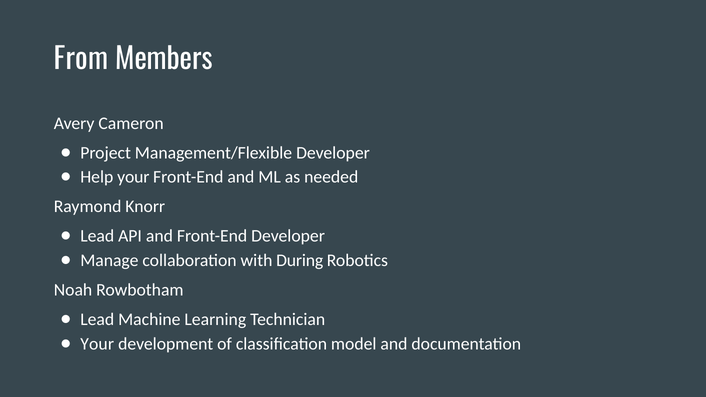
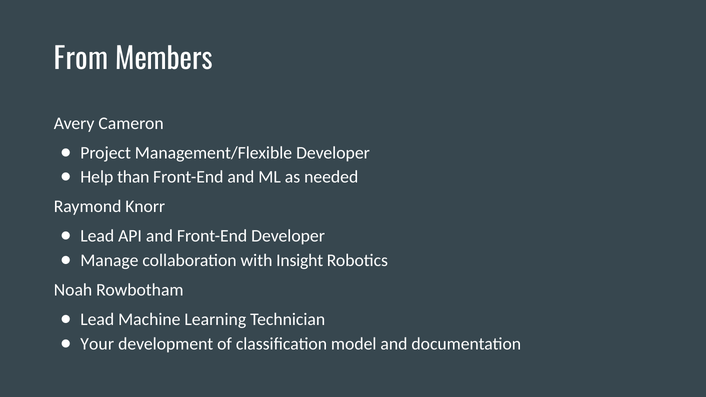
Help your: your -> than (133, 177)
During: During -> Insight (300, 261)
